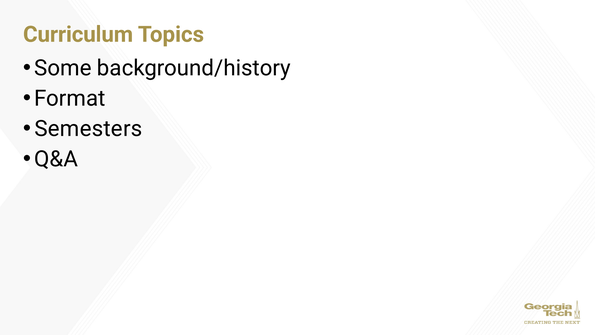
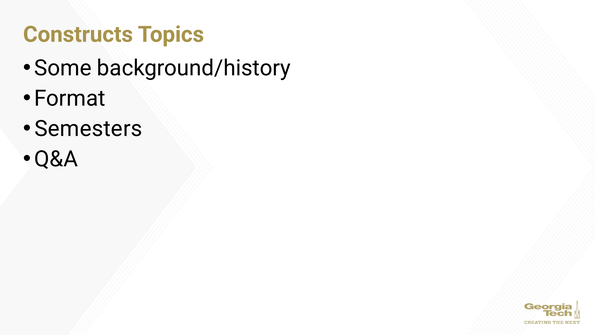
Curriculum: Curriculum -> Constructs (78, 34)
